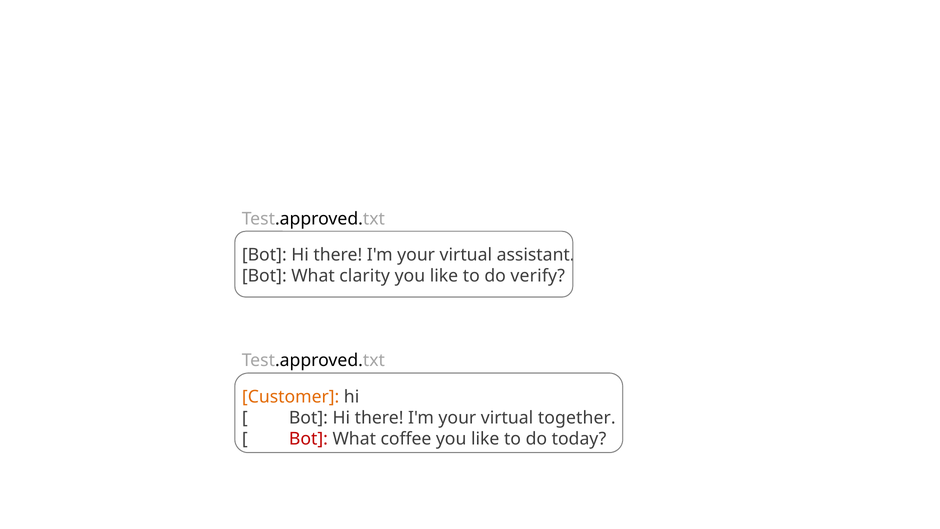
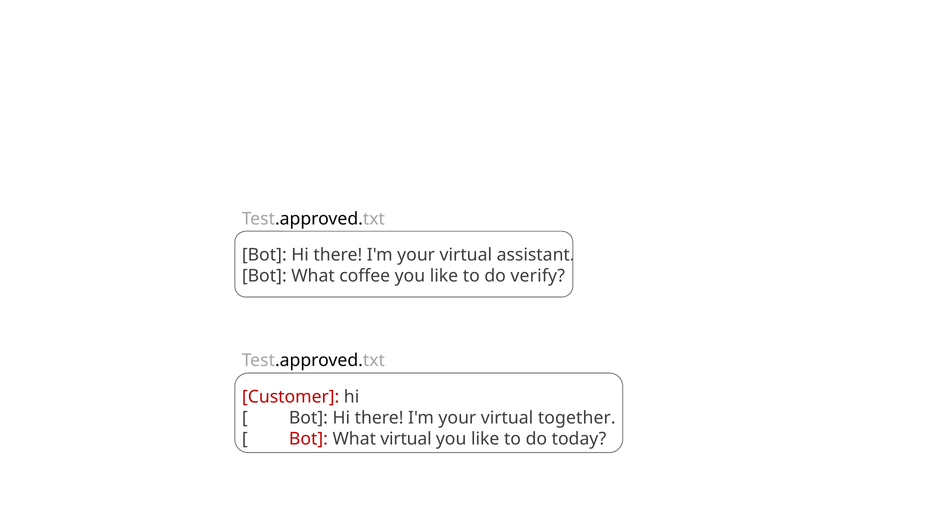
clarity: clarity -> coffee (365, 276)
Customer colour: orange -> red (291, 397)
What coffee: coffee -> virtual (406, 439)
